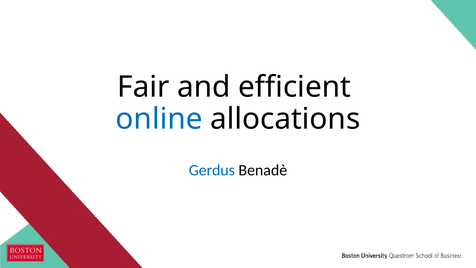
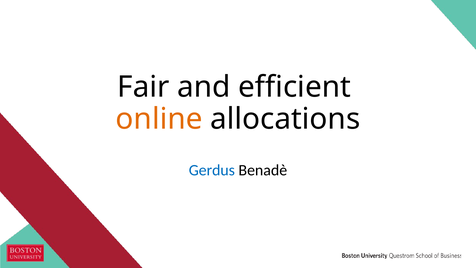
online colour: blue -> orange (159, 119)
